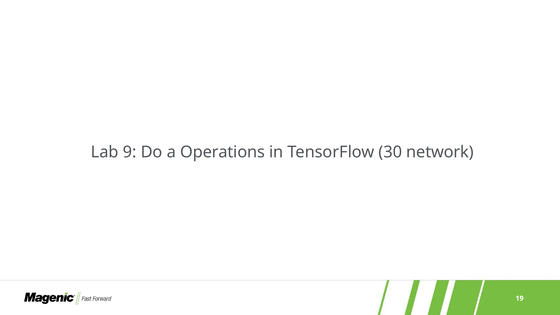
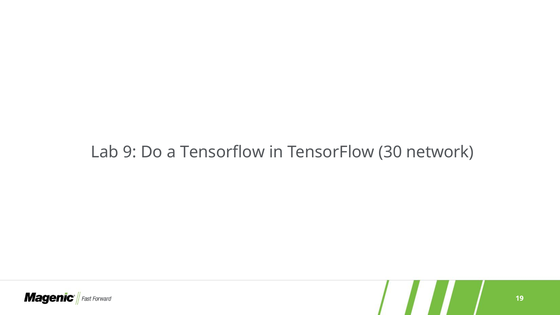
a Operations: Operations -> Tensorflow (223, 152)
